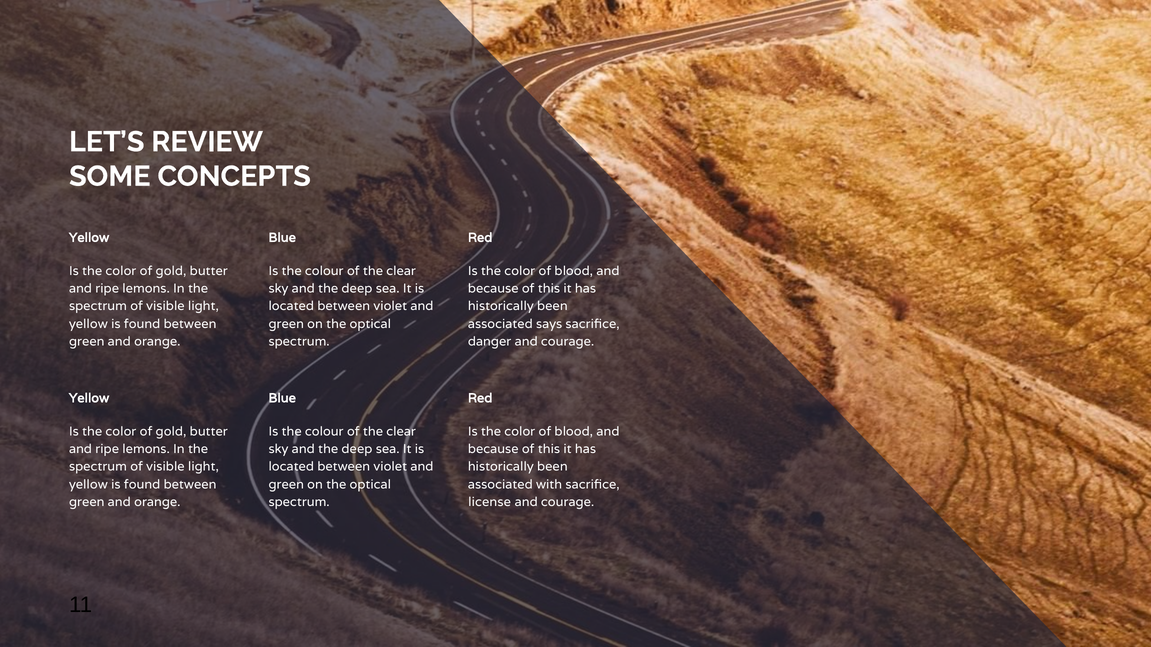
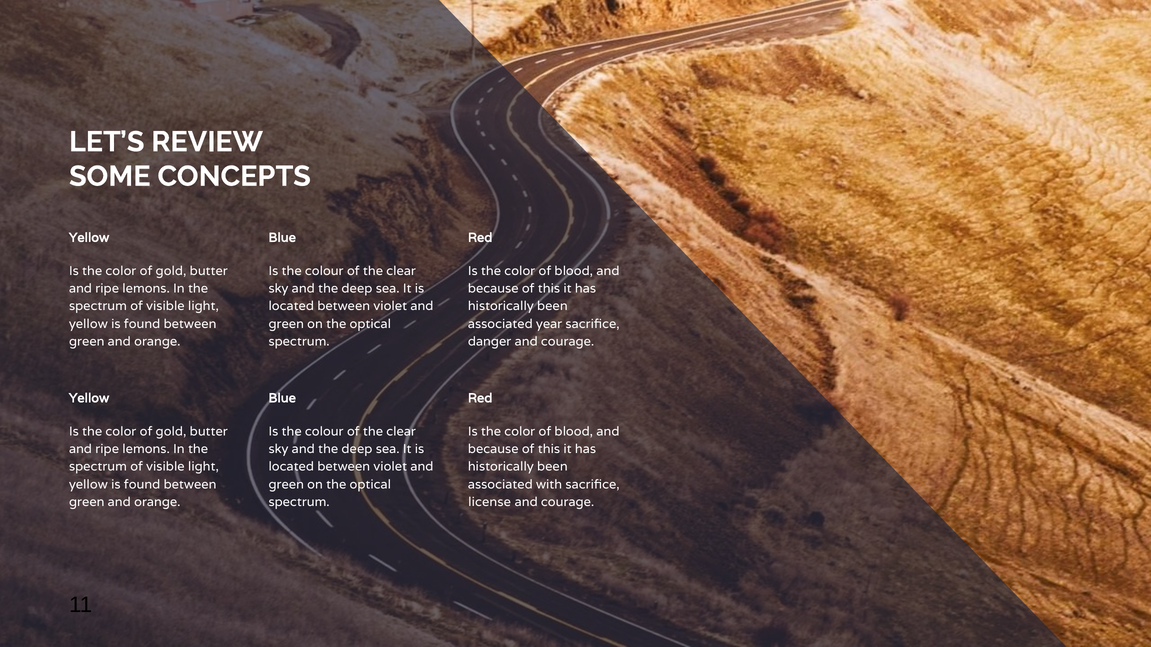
says: says -> year (549, 324)
